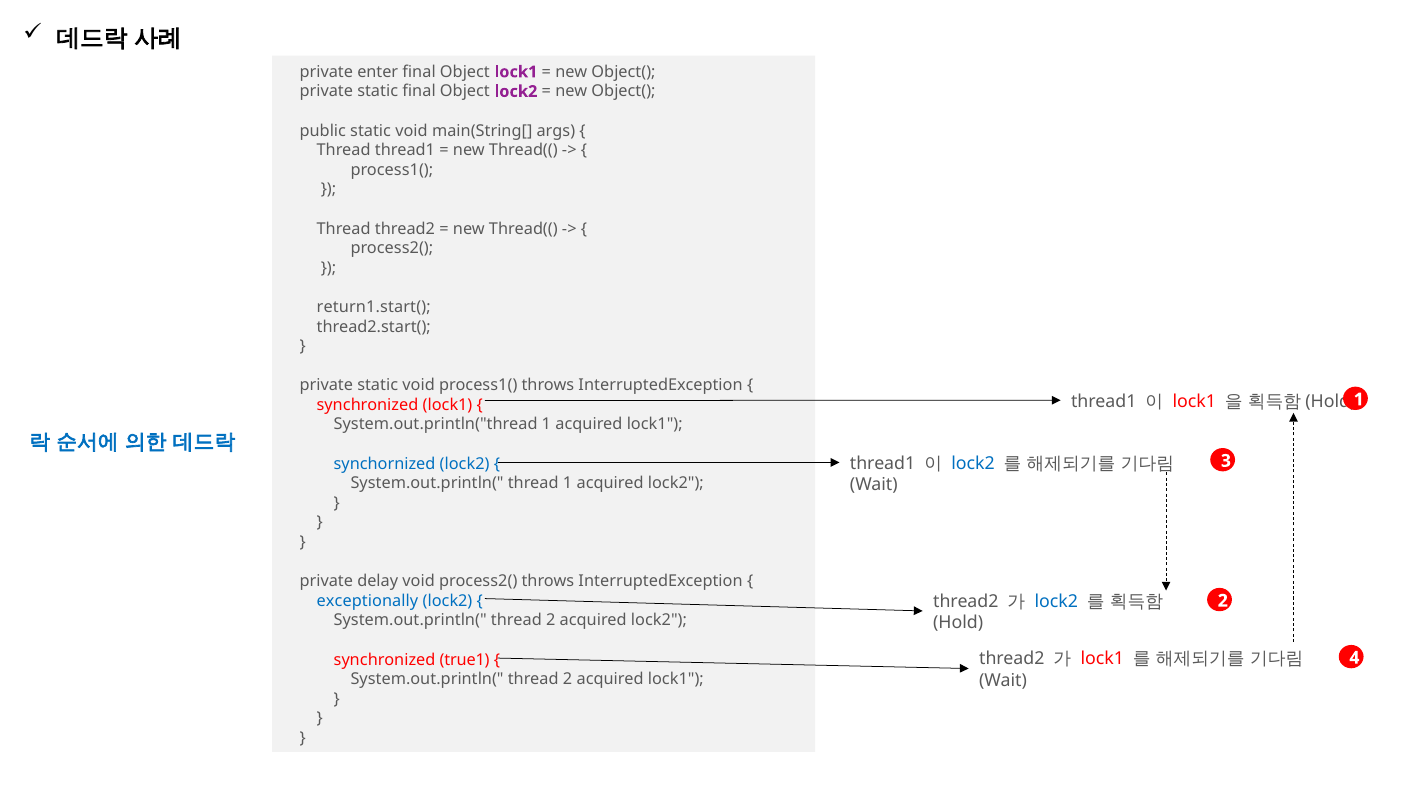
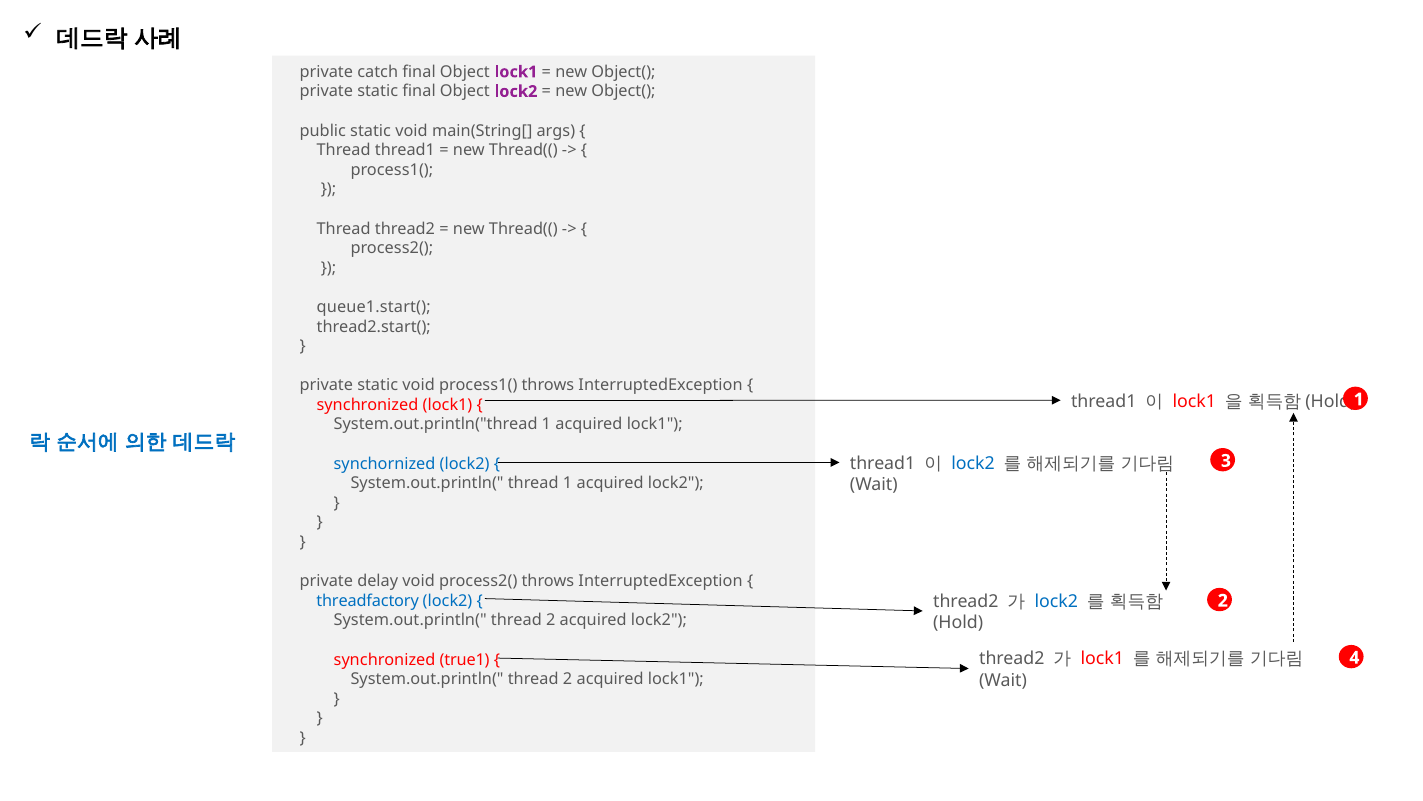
enter: enter -> catch (378, 72)
return1.start(: return1.start( -> queue1.start( (374, 307)
exceptionally: exceptionally -> threadfactory (368, 601)
